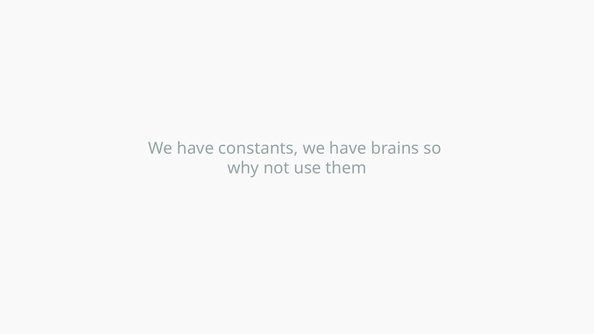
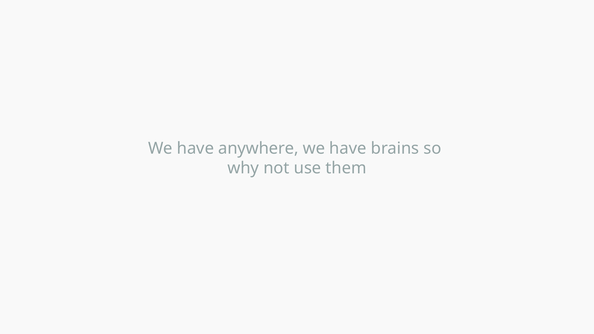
constants: constants -> anywhere (258, 148)
